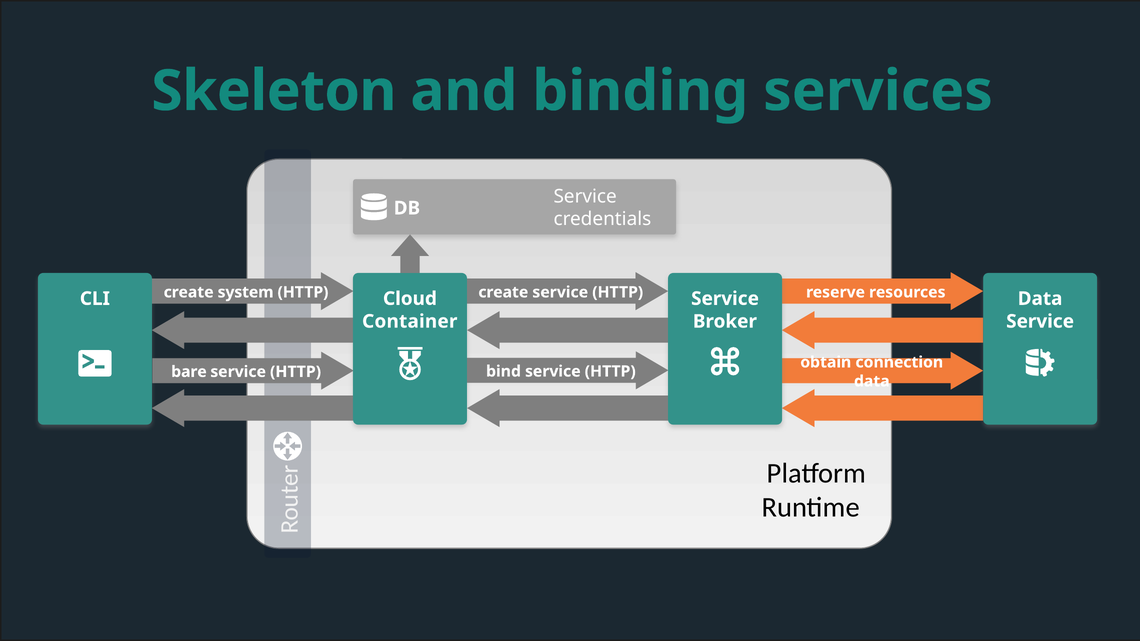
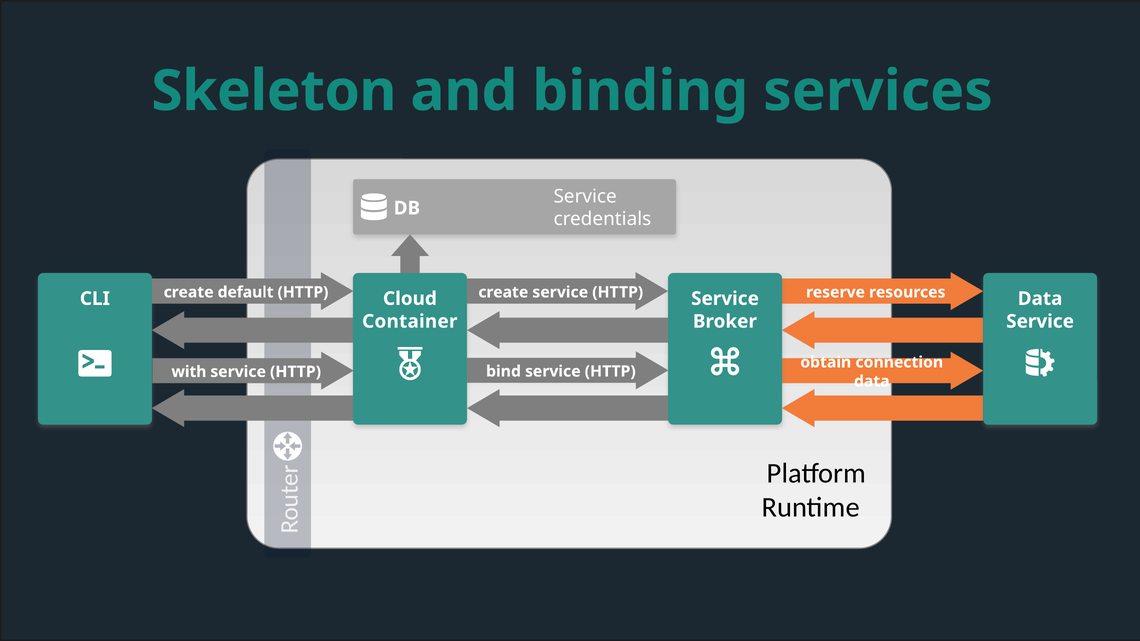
system: system -> default (246, 292)
bare: bare -> with (189, 372)
